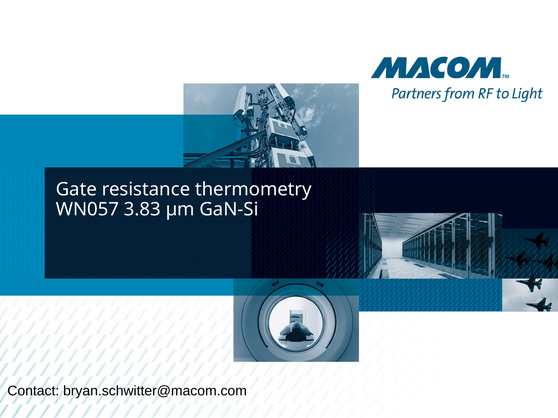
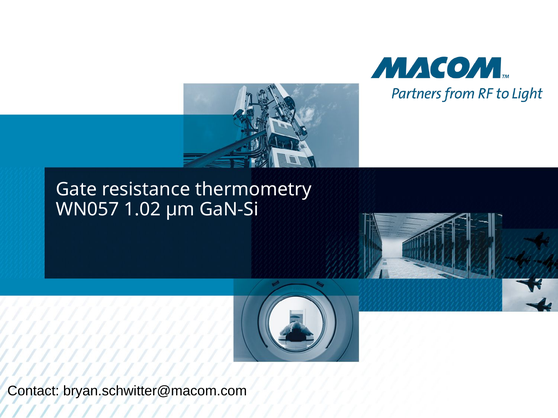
3.83: 3.83 -> 1.02 (142, 210)
